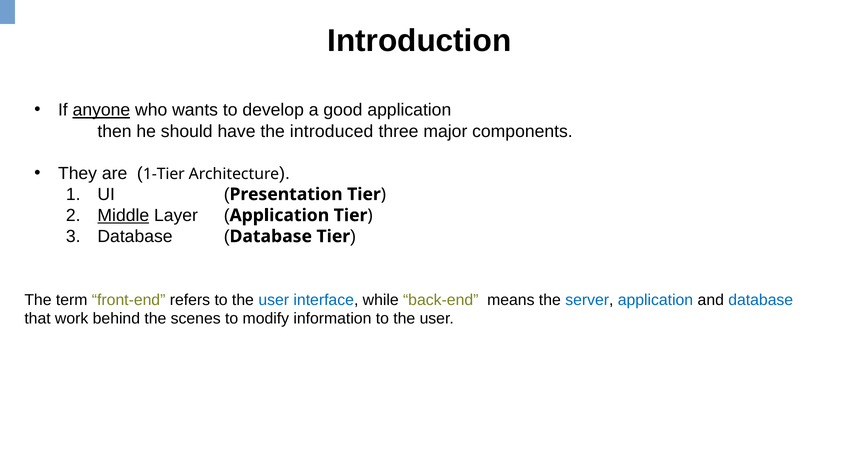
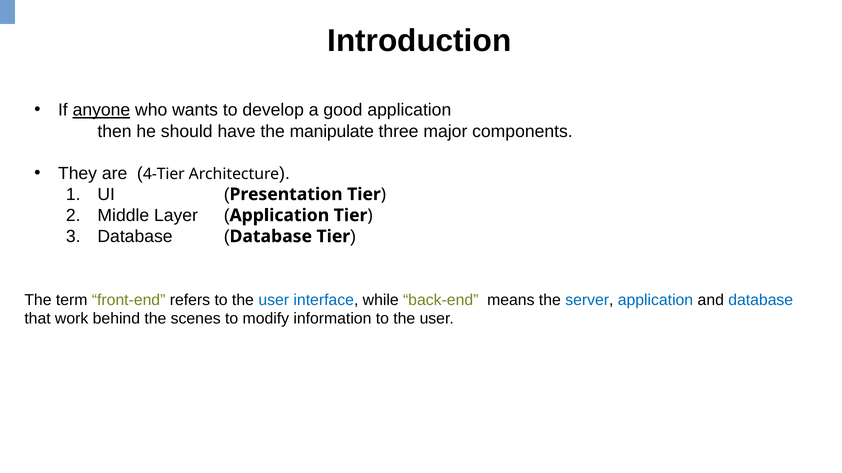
introduced: introduced -> manipulate (332, 131)
1-Tier: 1-Tier -> 4-Tier (164, 174)
Middle underline: present -> none (123, 216)
